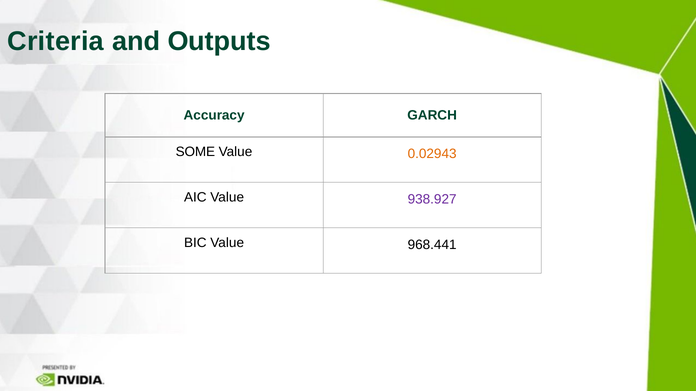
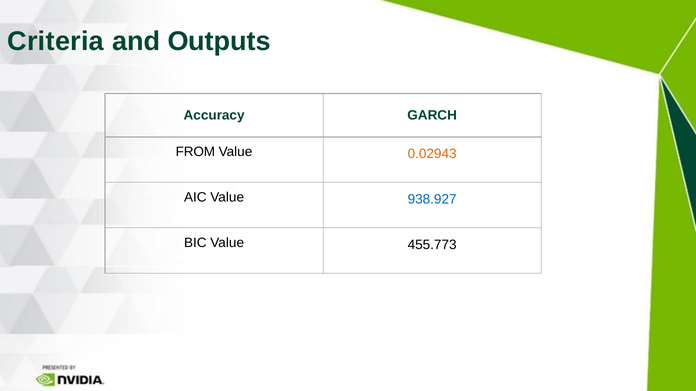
SOME: SOME -> FROM (195, 152)
938.927 colour: purple -> blue (432, 200)
968.441: 968.441 -> 455.773 (432, 245)
